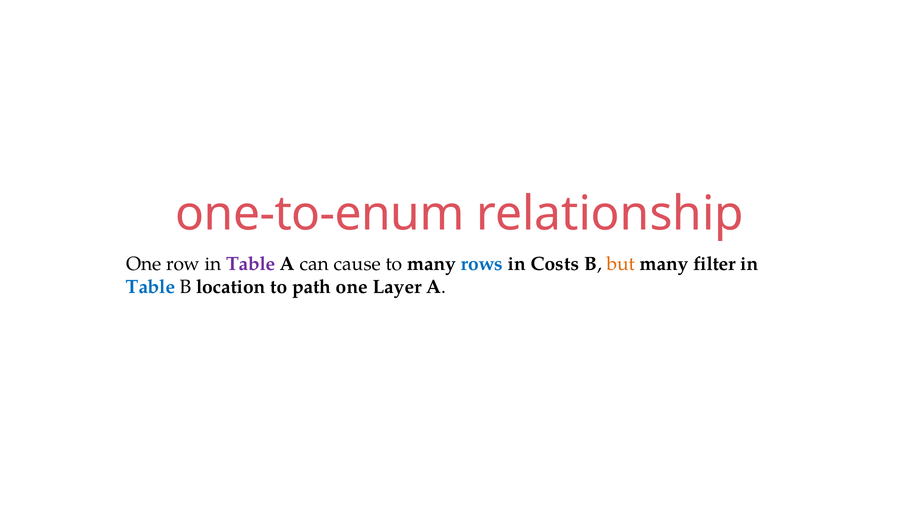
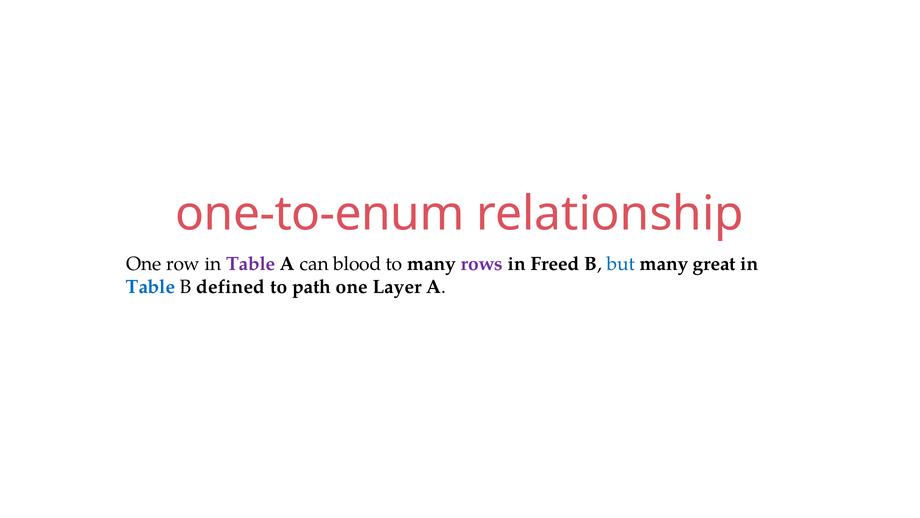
cause: cause -> blood (357, 263)
rows colour: blue -> purple (482, 263)
Costs: Costs -> Freed (555, 263)
but colour: orange -> blue (621, 263)
filter: filter -> great (714, 263)
location: location -> defined (231, 286)
